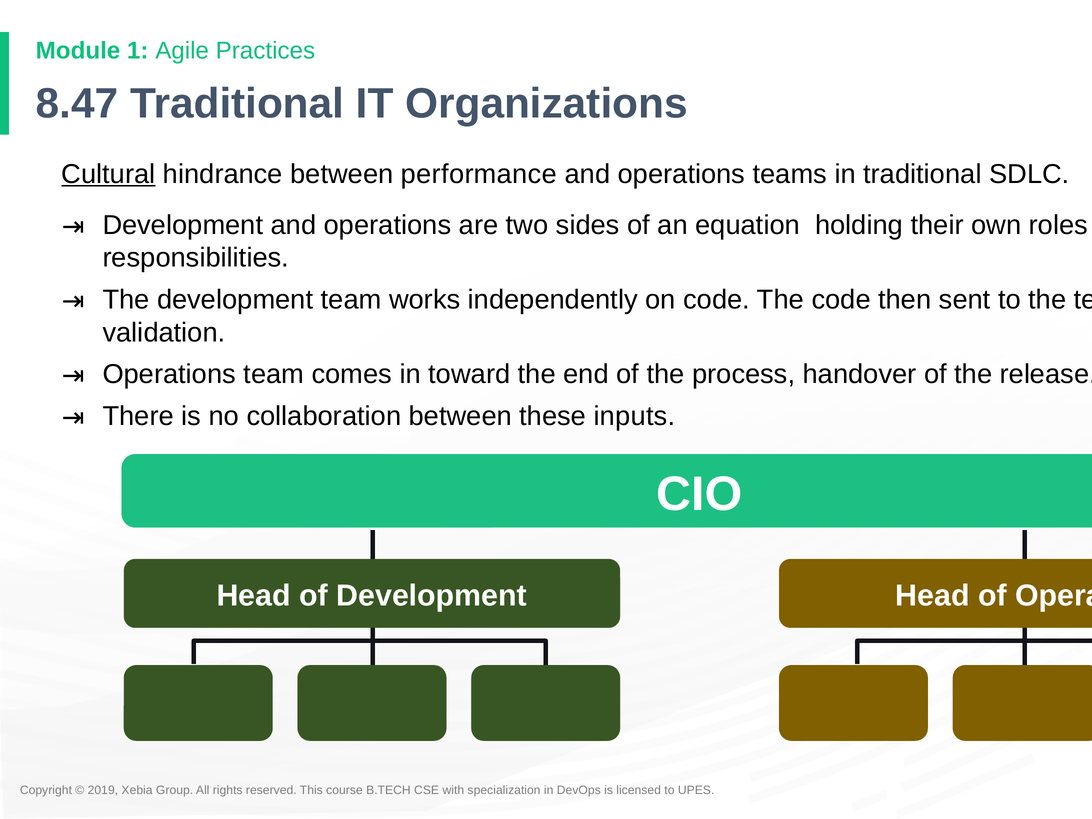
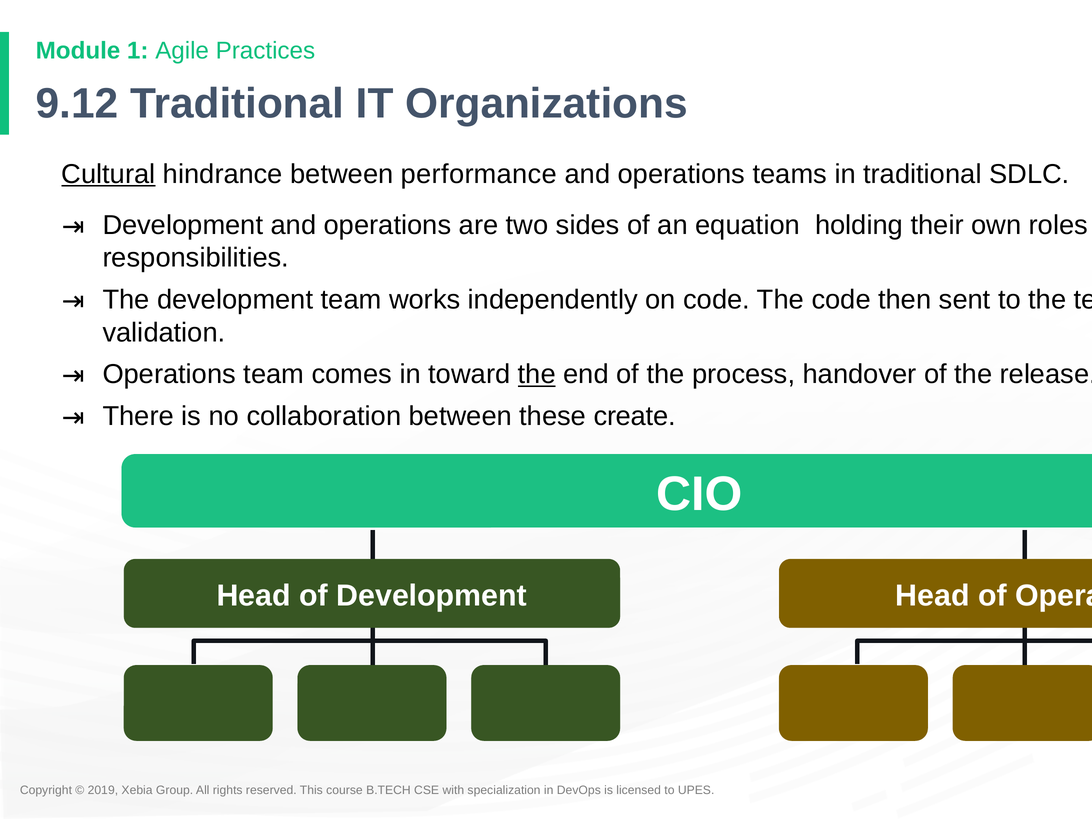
8.47: 8.47 -> 9.12 (77, 104)
the underline: none -> present (537, 374)
inputs: inputs -> create (635, 416)
